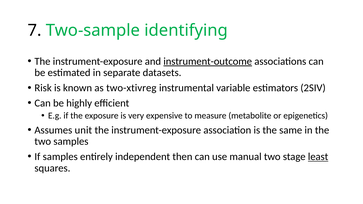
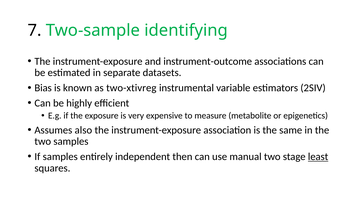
instrument-outcome underline: present -> none (208, 61)
Risk: Risk -> Bias (43, 88)
unit: unit -> also (83, 130)
